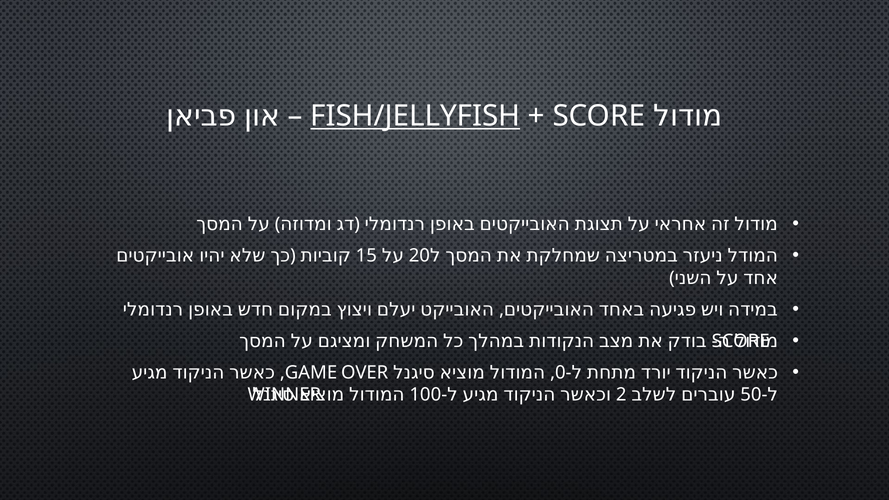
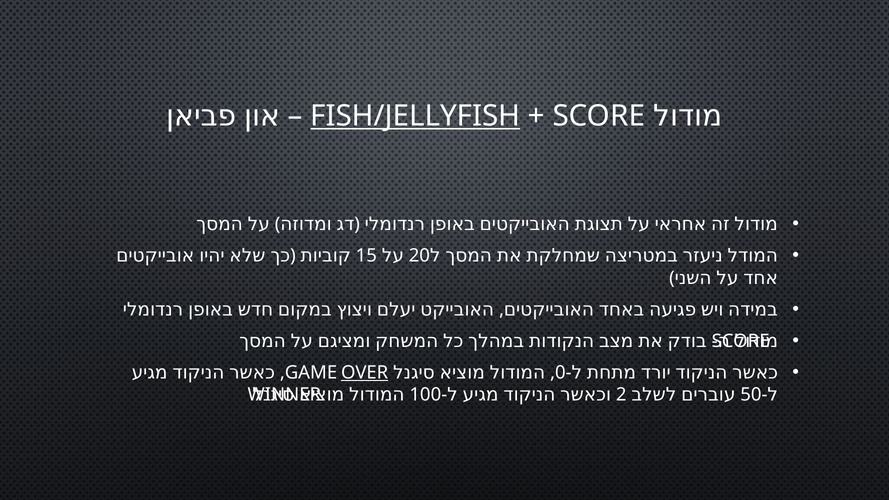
OVER underline: none -> present (365, 373)
